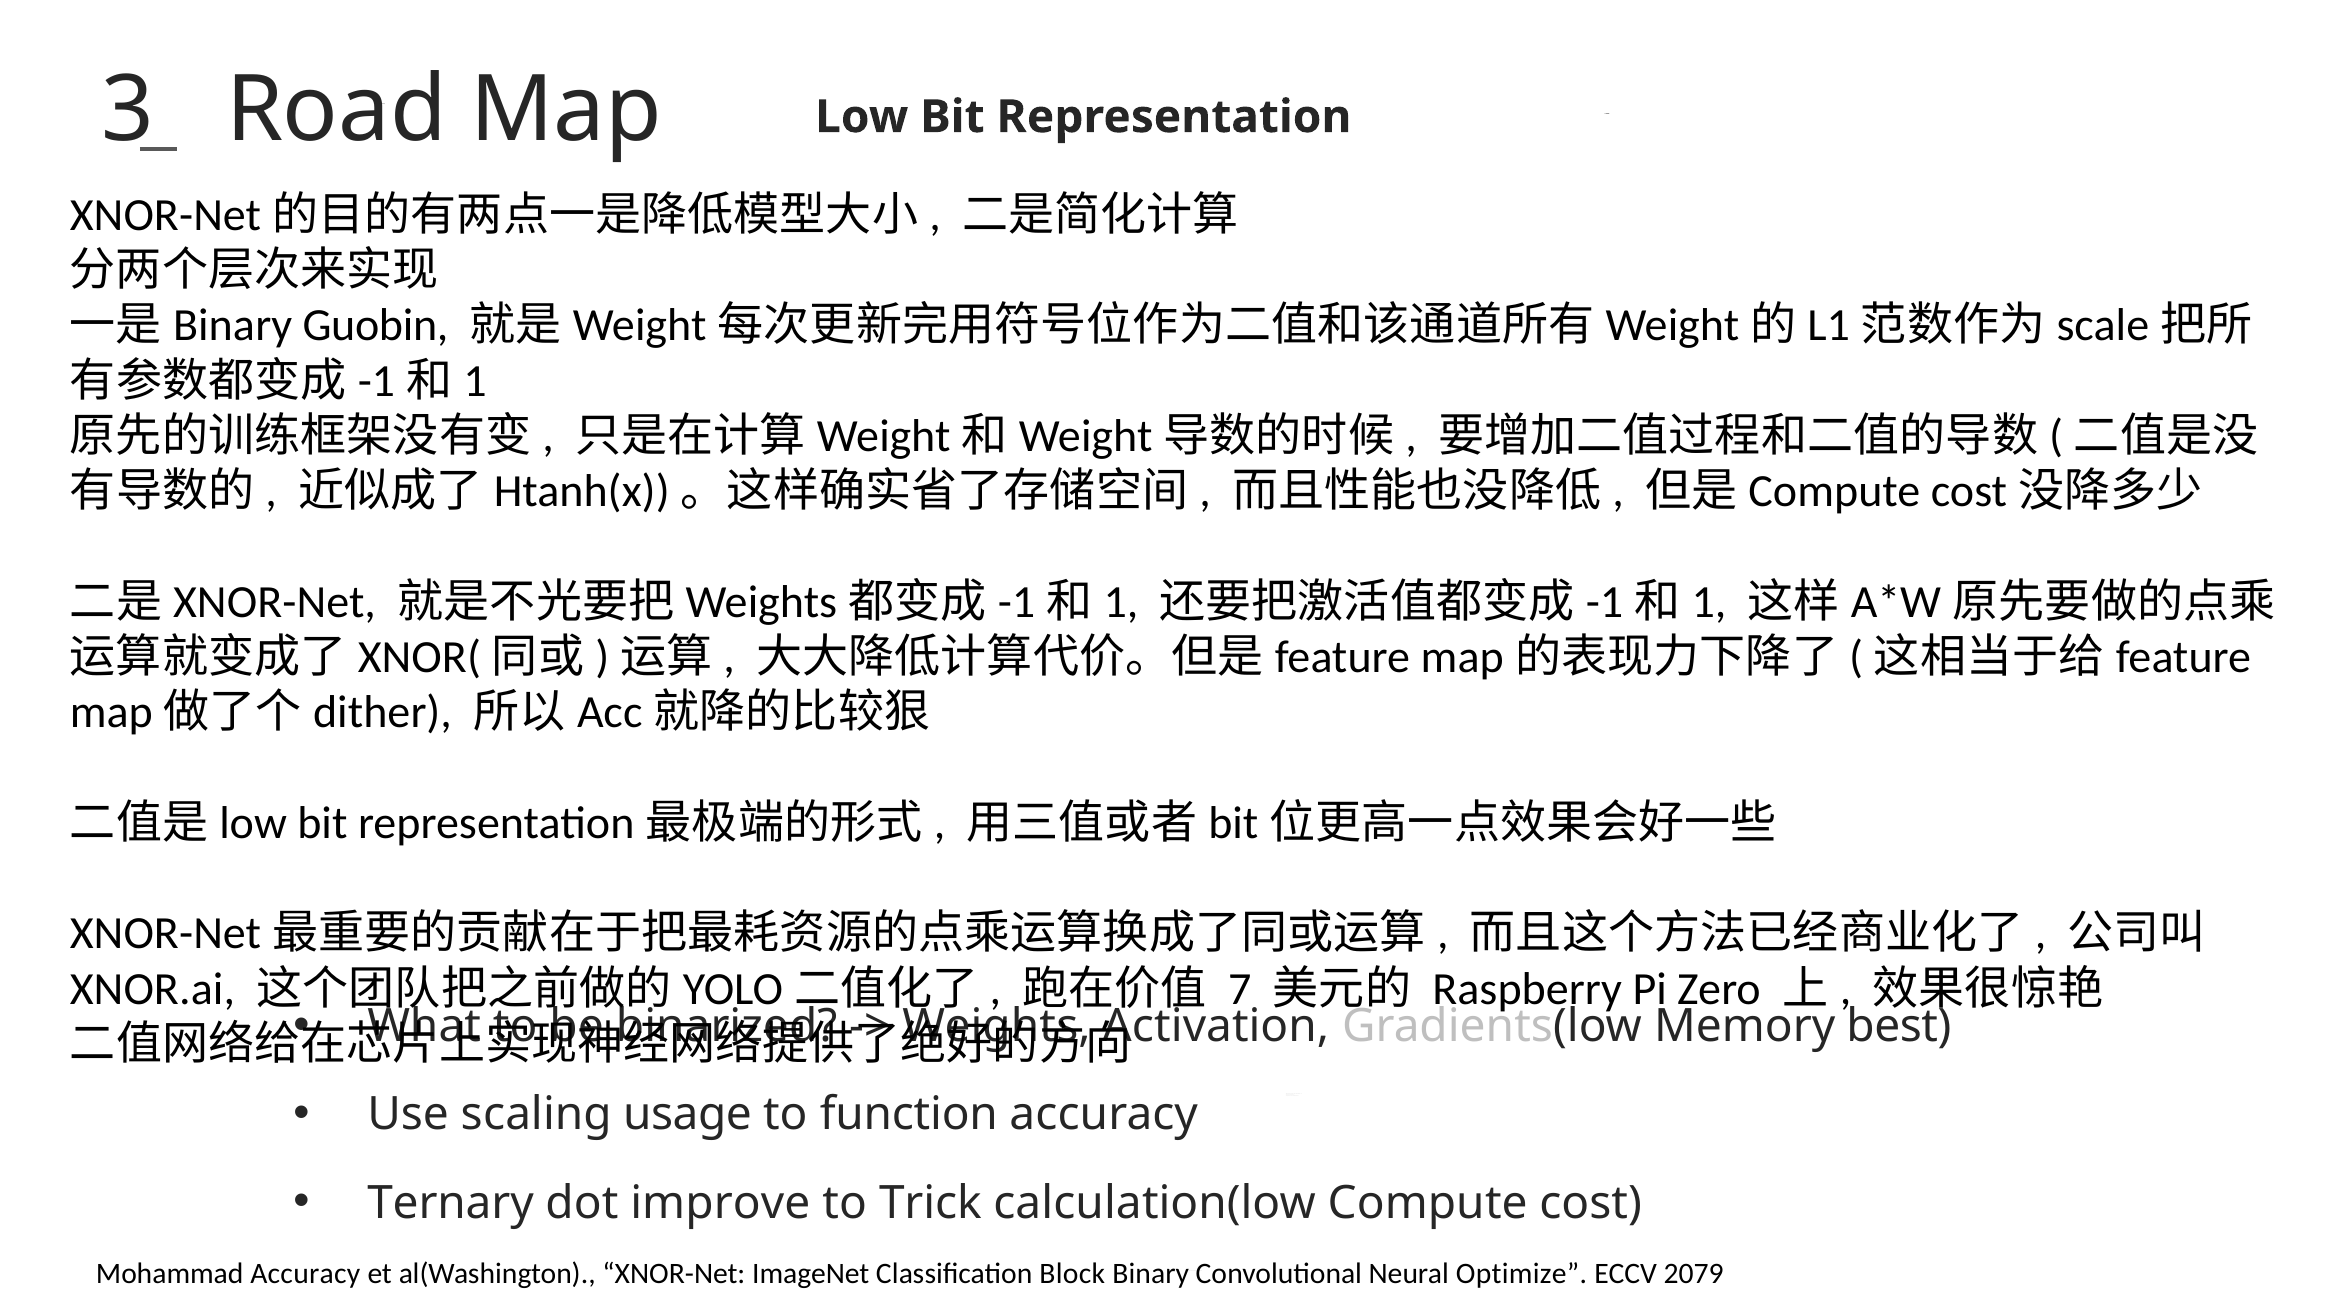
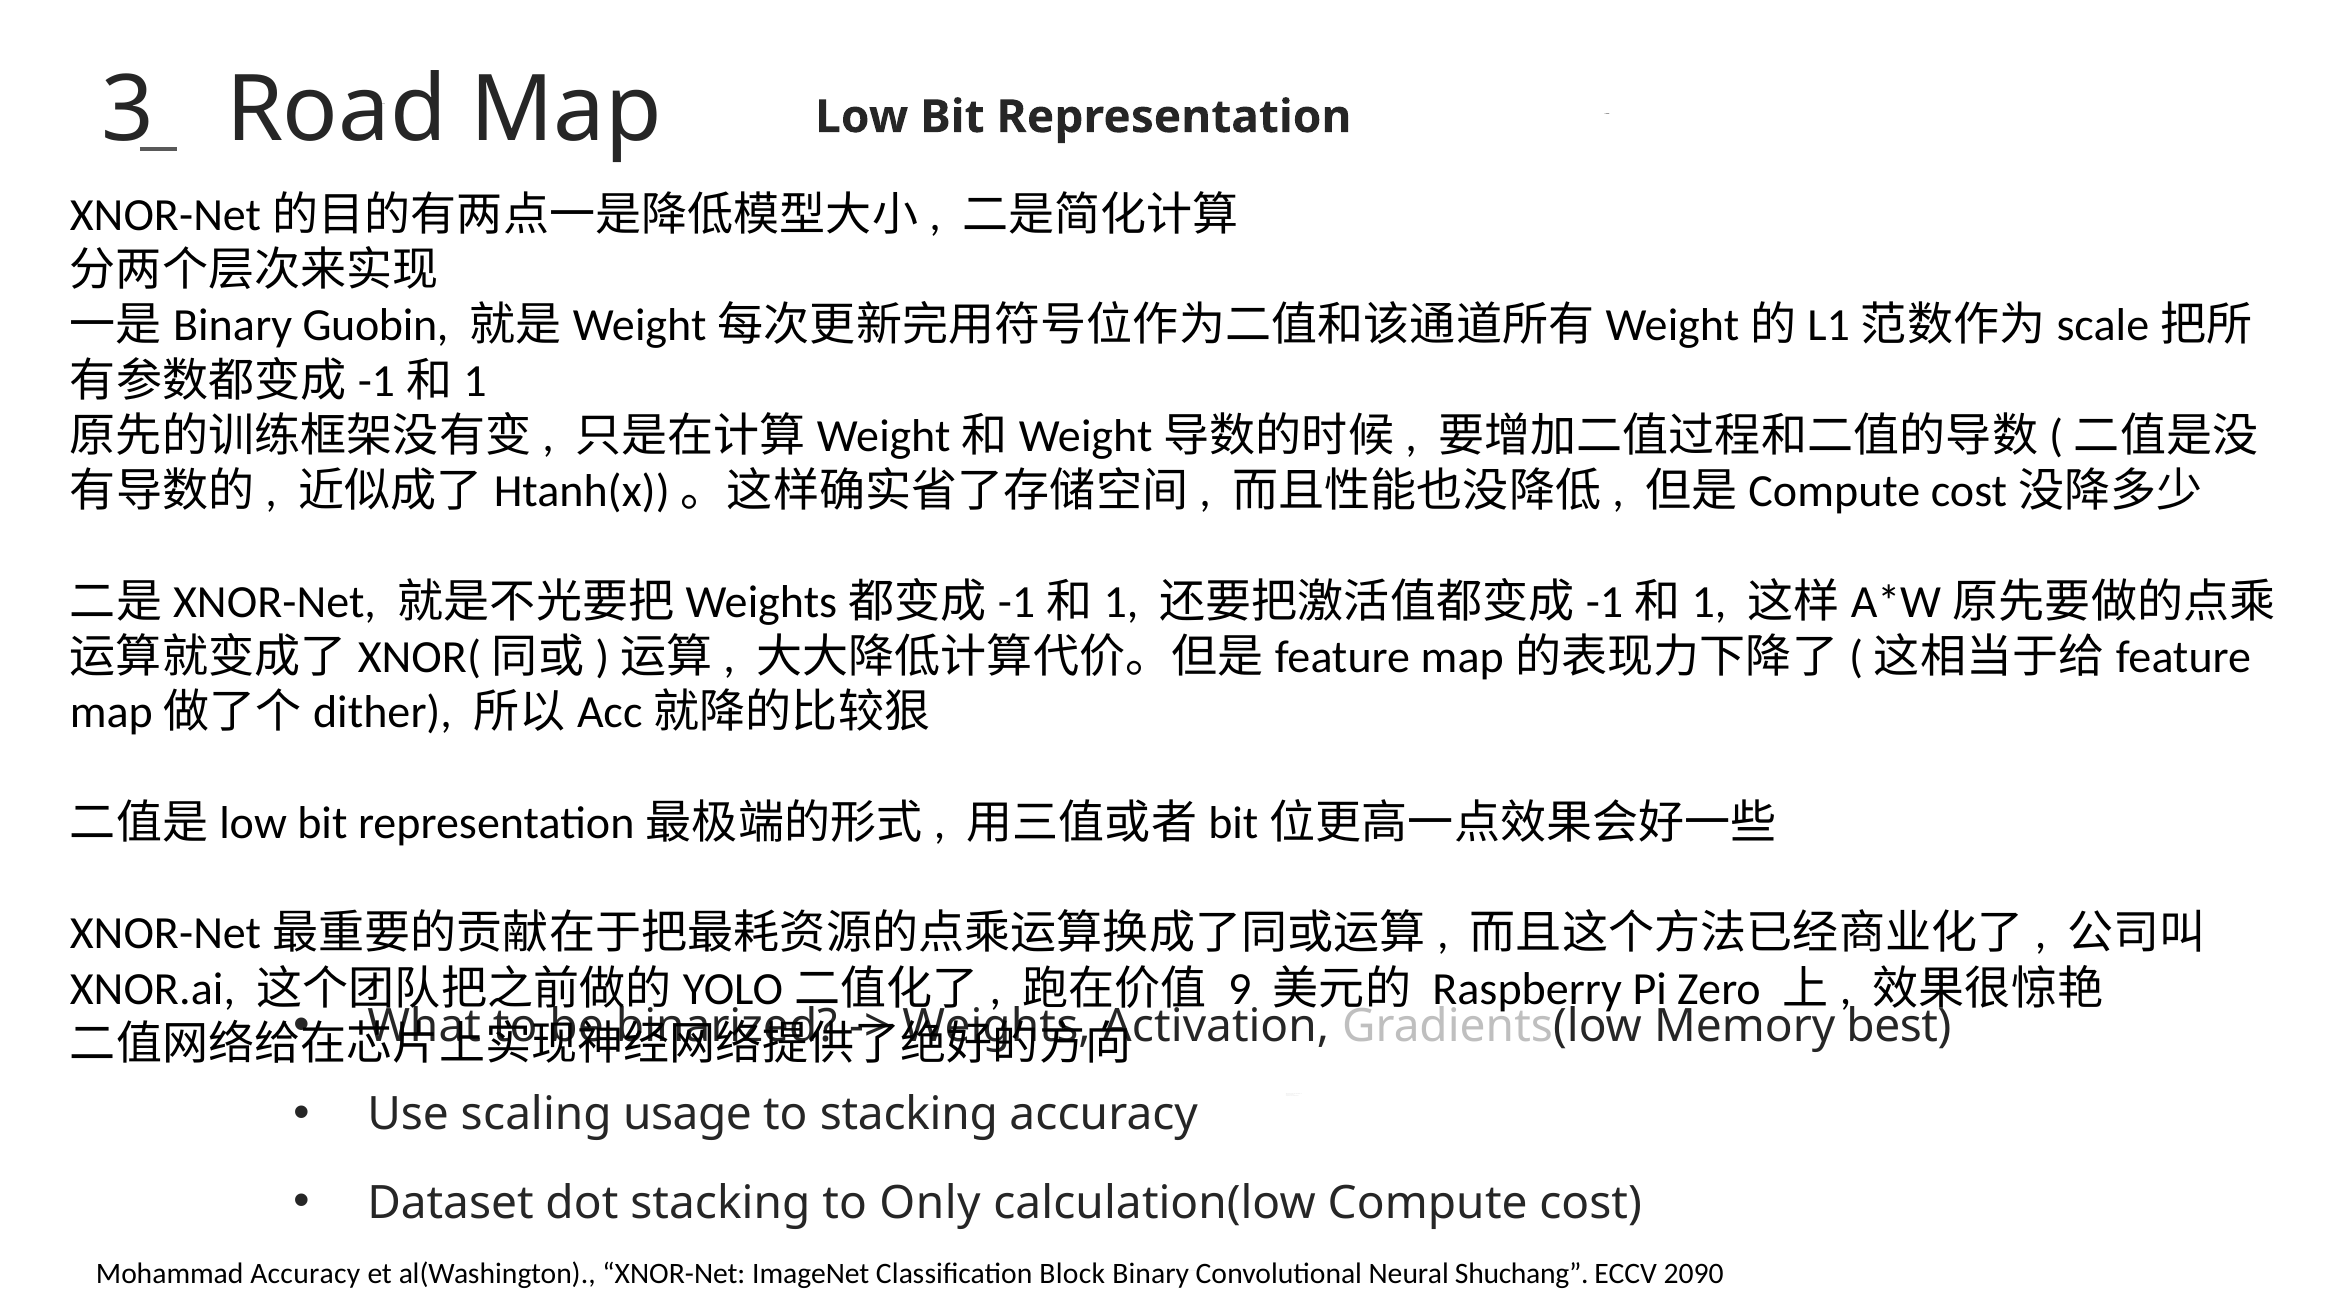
7: 7 -> 9 (1240, 989)
to function: function -> stacking (909, 1114)
Ternary: Ternary -> Dataset (450, 1203)
dot improve: improve -> stacking (720, 1203)
Trick: Trick -> Only (930, 1203)
Optimize: Optimize -> Shuchang (1522, 1274)
2079: 2079 -> 2090 (1694, 1274)
